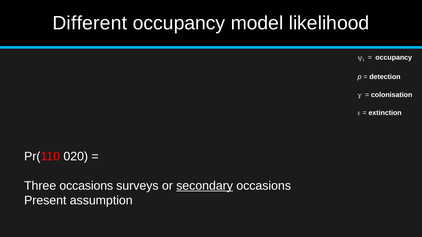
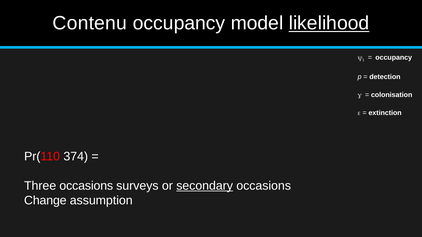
Different: Different -> Contenu (90, 23)
likelihood underline: none -> present (329, 23)
020: 020 -> 374 (76, 157)
Present: Present -> Change (45, 201)
